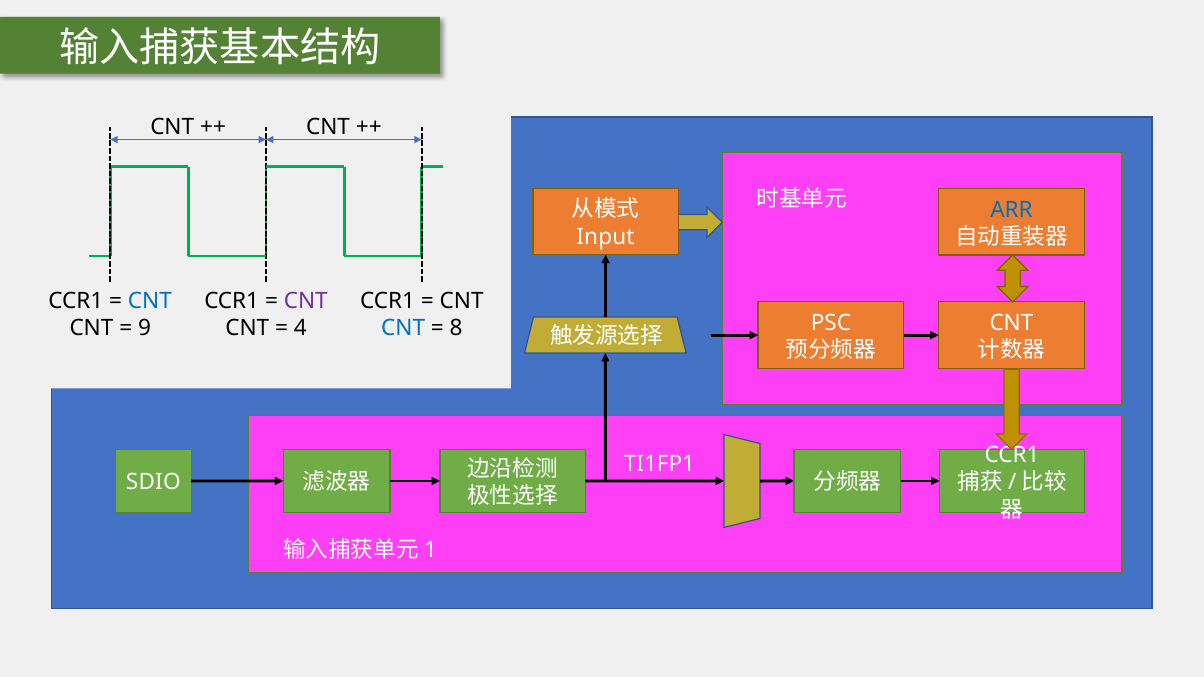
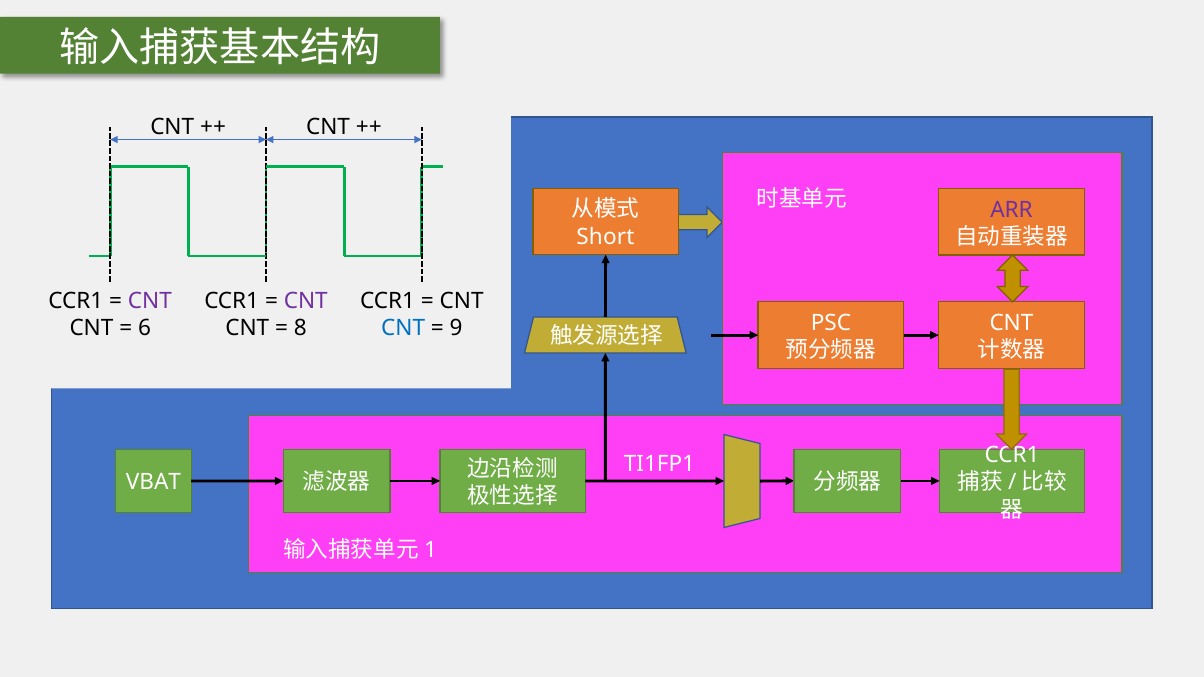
ARR colour: blue -> purple (1012, 210)
Input: Input -> Short (606, 237)
CNT colour: blue -> purple (150, 301)
9: 9 -> 6 (145, 328)
4: 4 -> 8 (300, 328)
8: 8 -> 9 (456, 328)
SDIO: SDIO -> VBAT (153, 483)
